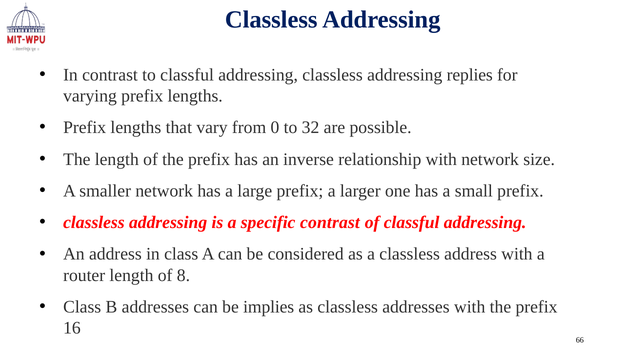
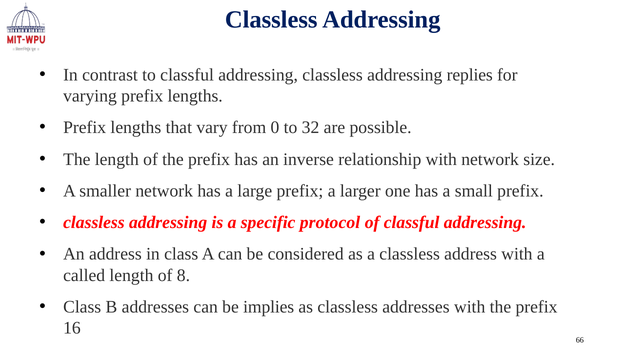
specific contrast: contrast -> protocol (330, 222)
router: router -> called (84, 275)
